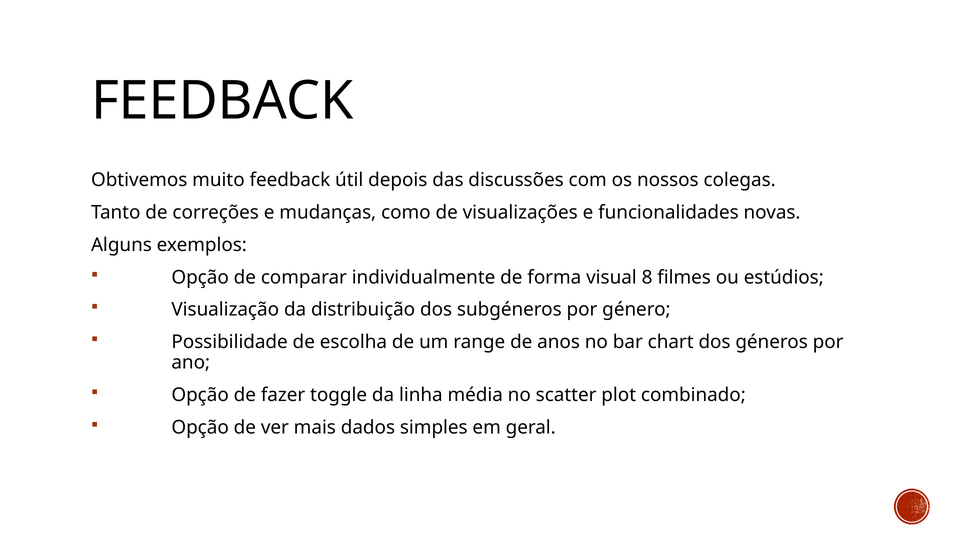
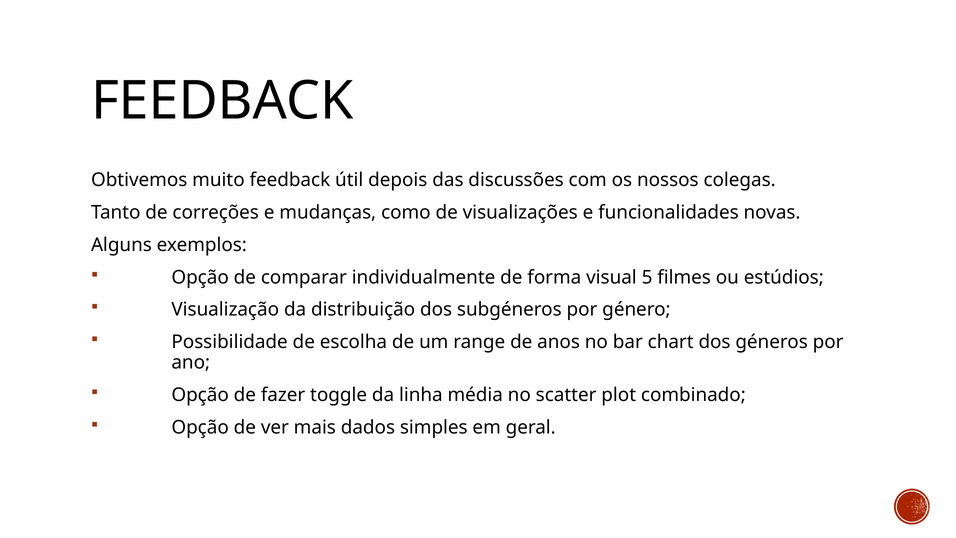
8: 8 -> 5 (647, 277)
